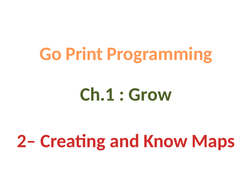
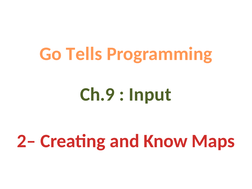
Print: Print -> Tells (84, 54)
Ch.1: Ch.1 -> Ch.9 (97, 94)
Grow: Grow -> Input (150, 94)
